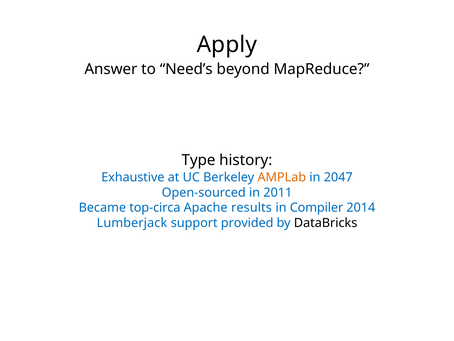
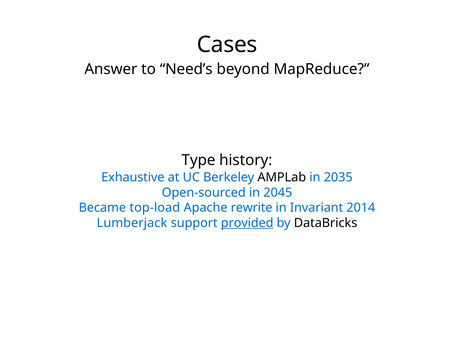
Apply: Apply -> Cases (227, 45)
AMPLab colour: orange -> black (282, 177)
2047: 2047 -> 2035 (338, 177)
2011: 2011 -> 2045 (278, 192)
top-circa: top-circa -> top-load (155, 207)
results: results -> rewrite (252, 207)
Compiler: Compiler -> Invariant (317, 207)
provided underline: none -> present (247, 223)
